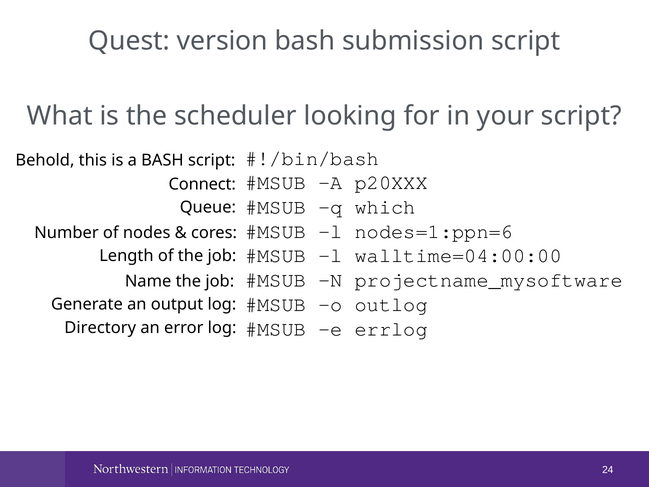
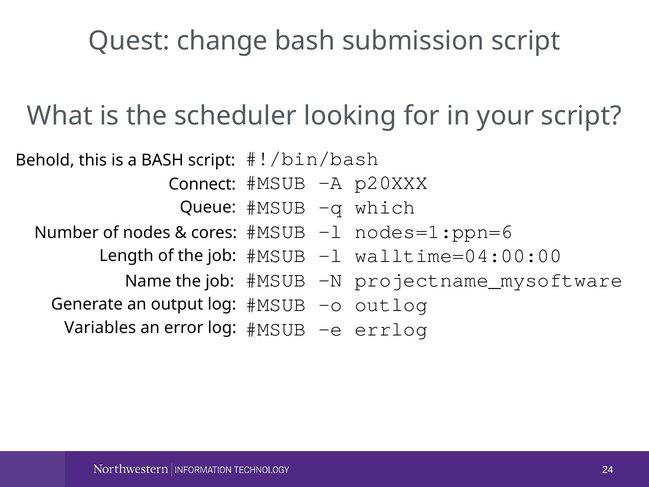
version: version -> change (222, 41)
Directory: Directory -> Variables (100, 328)
